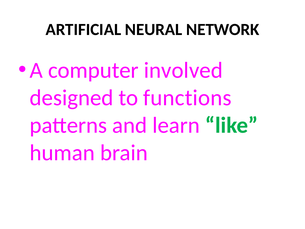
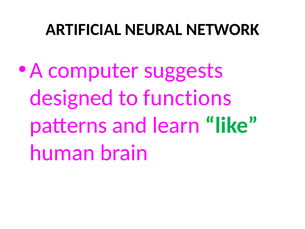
involved: involved -> suggests (183, 70)
